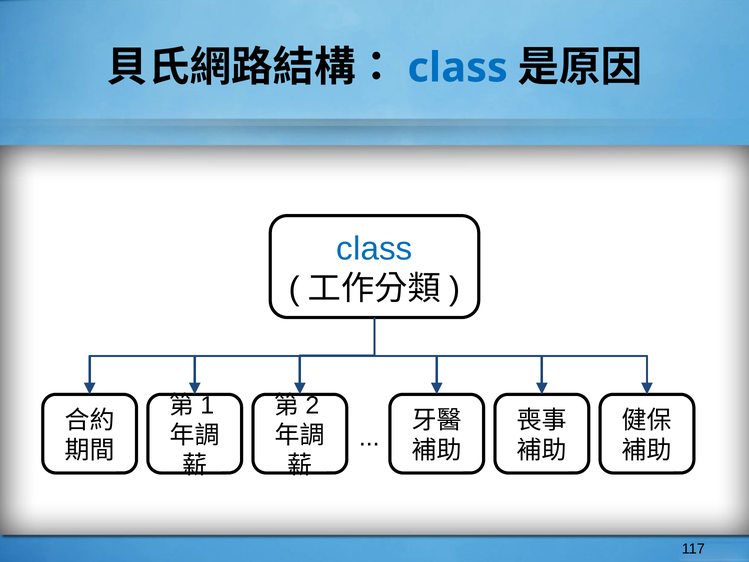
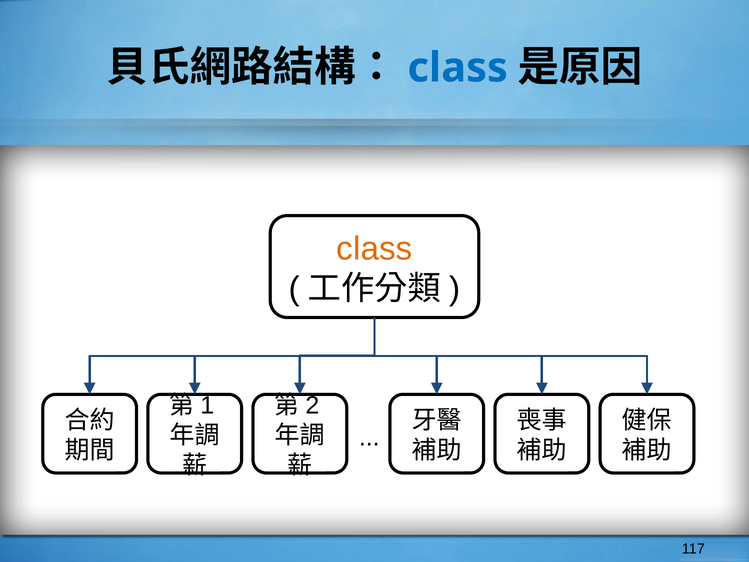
class colour: blue -> orange (374, 249)
